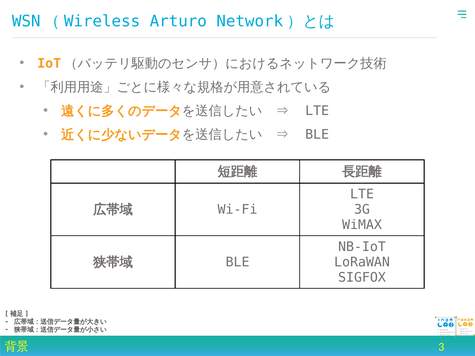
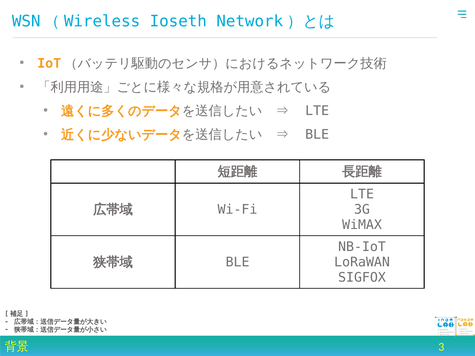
Arturo: Arturo -> Ioseth (178, 21)
